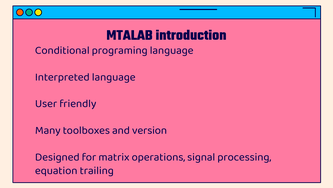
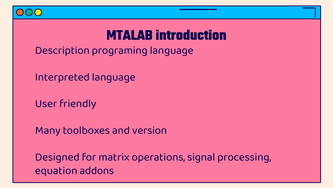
Conditional: Conditional -> Description (62, 50)
trailing: trailing -> addons (97, 170)
